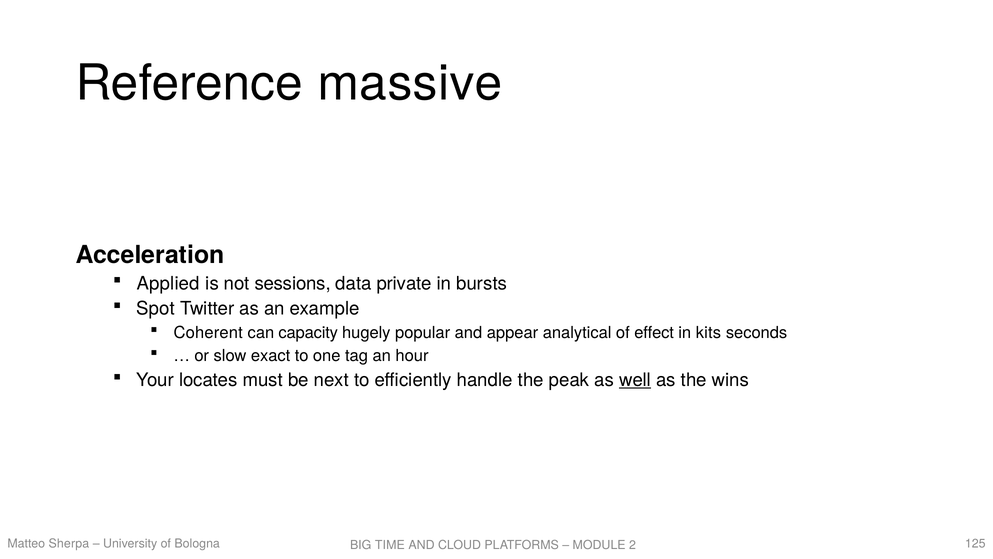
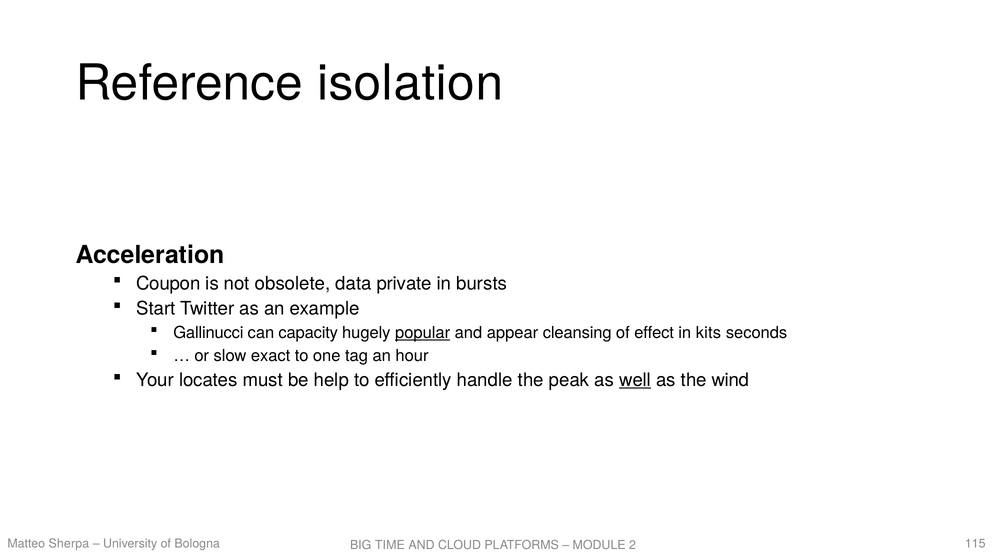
massive: massive -> isolation (410, 83)
Applied: Applied -> Coupon (168, 283)
sessions: sessions -> obsolete (293, 283)
Spot: Spot -> Start (156, 309)
Coherent: Coherent -> Gallinucci (208, 333)
popular underline: none -> present (423, 333)
analytical: analytical -> cleansing (577, 333)
next: next -> help (331, 380)
wins: wins -> wind (730, 380)
125: 125 -> 115 (975, 543)
